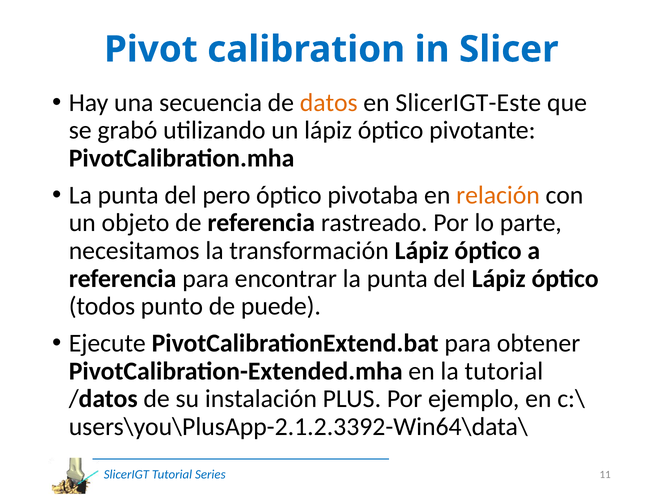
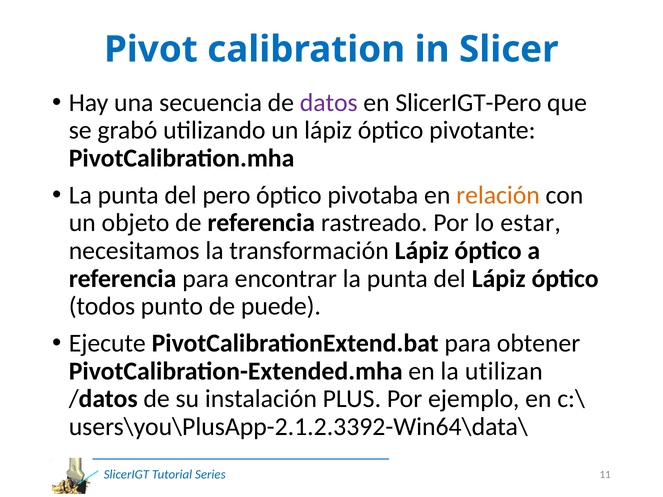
datos colour: orange -> purple (329, 103)
SlicerIGT-Este: SlicerIGT-Este -> SlicerIGT-Pero (468, 103)
parte: parte -> estar (531, 223)
la tutorial: tutorial -> utilizan (504, 371)
